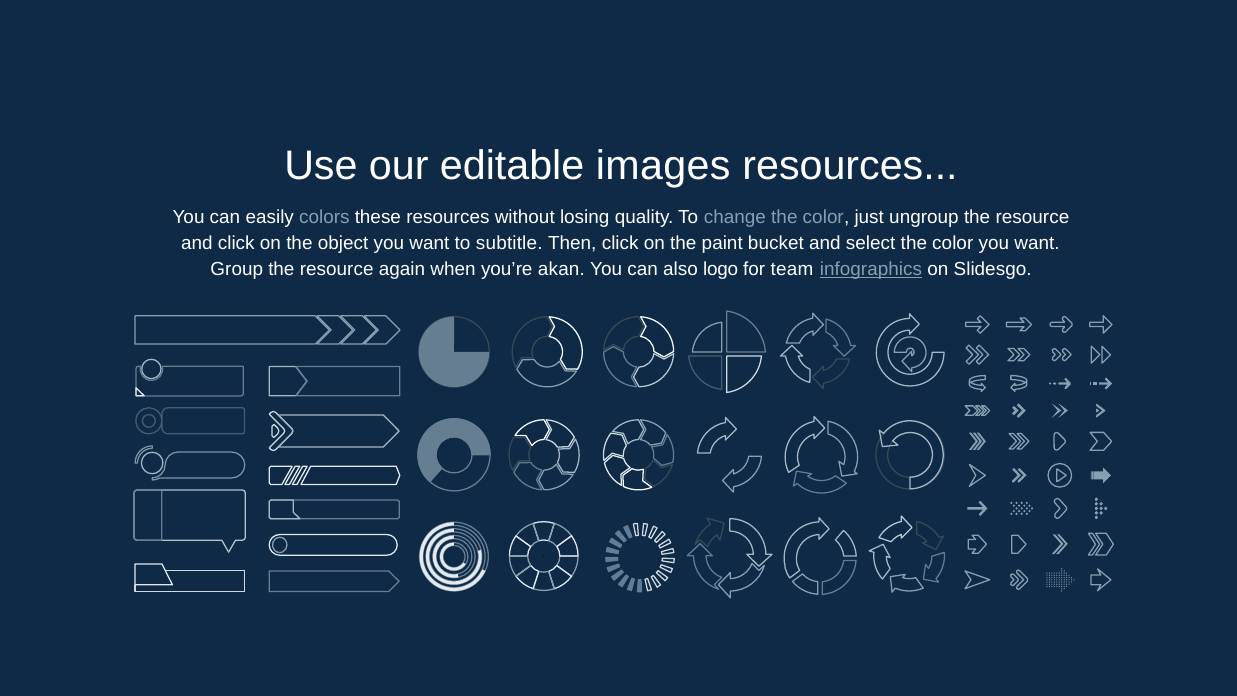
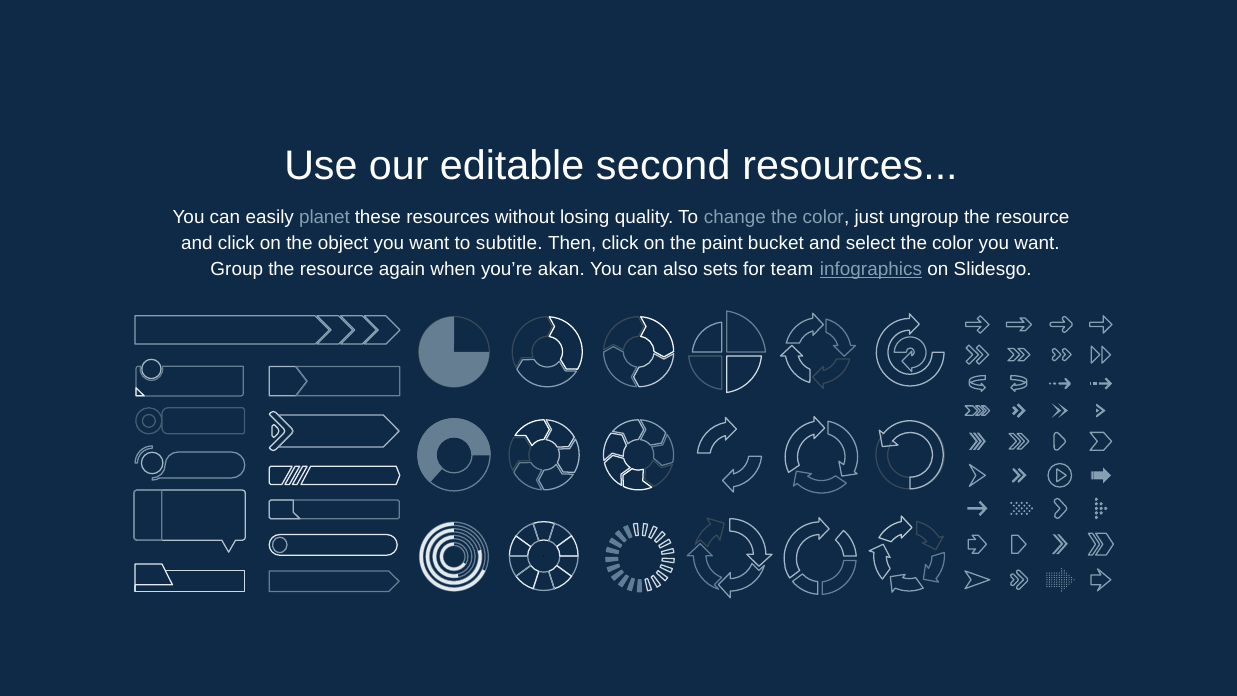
images: images -> second (663, 166)
colors: colors -> planet (324, 217)
logo: logo -> sets (721, 269)
